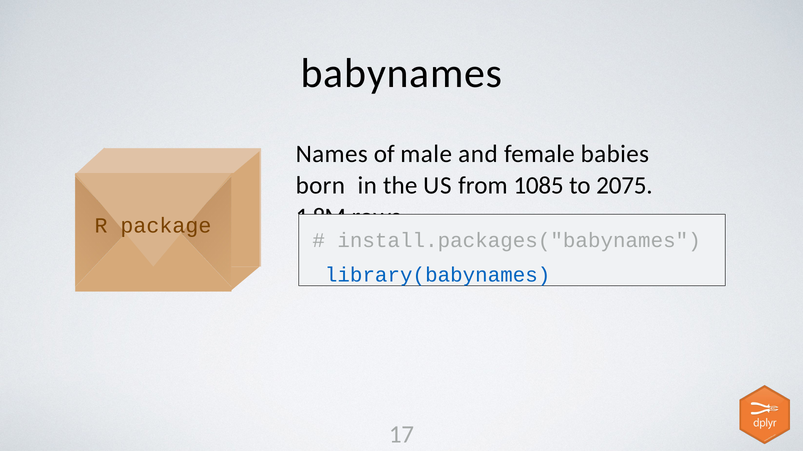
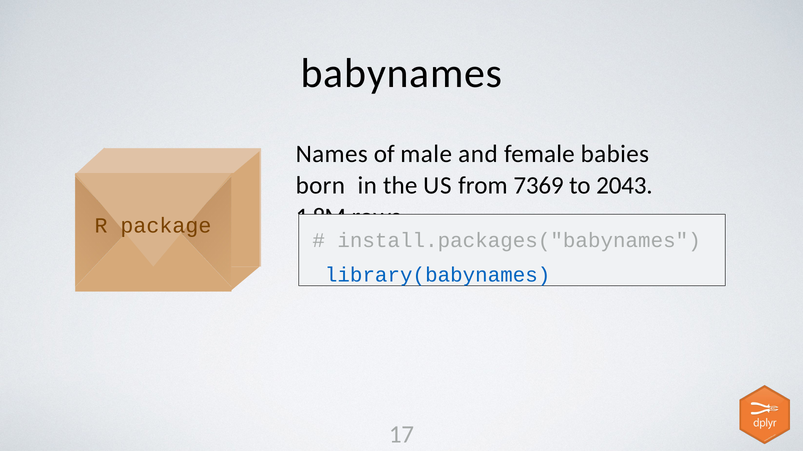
1085: 1085 -> 7369 (539, 186)
2075: 2075 -> 2043 (624, 186)
